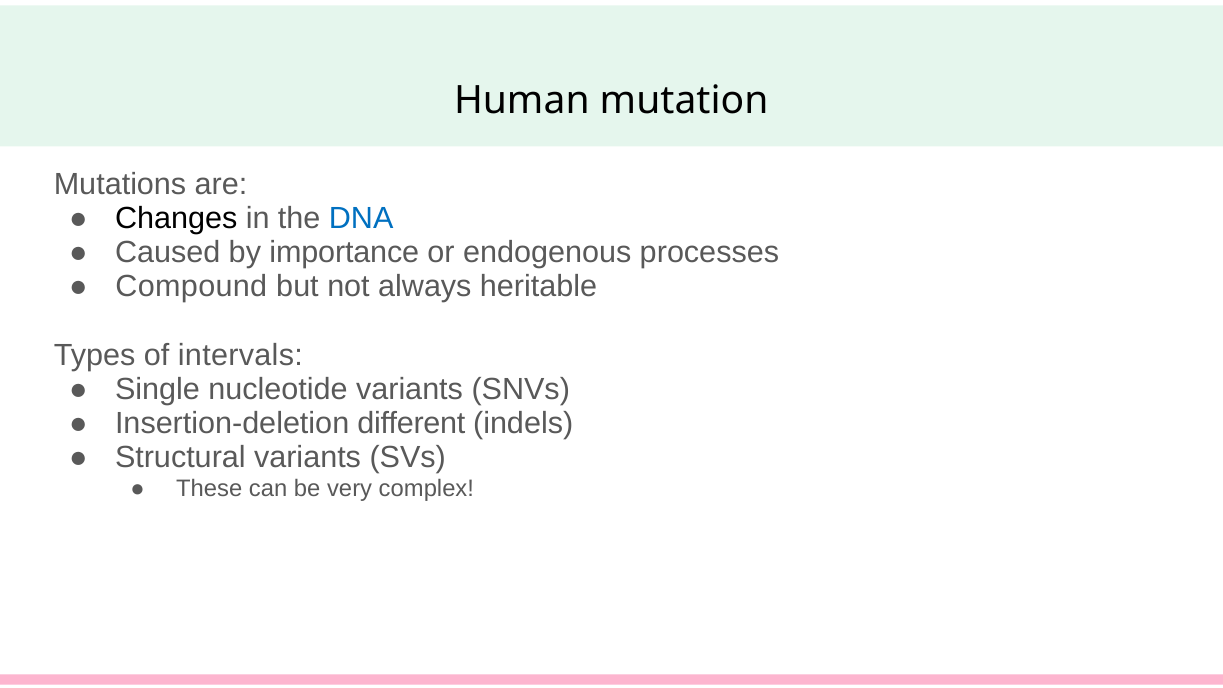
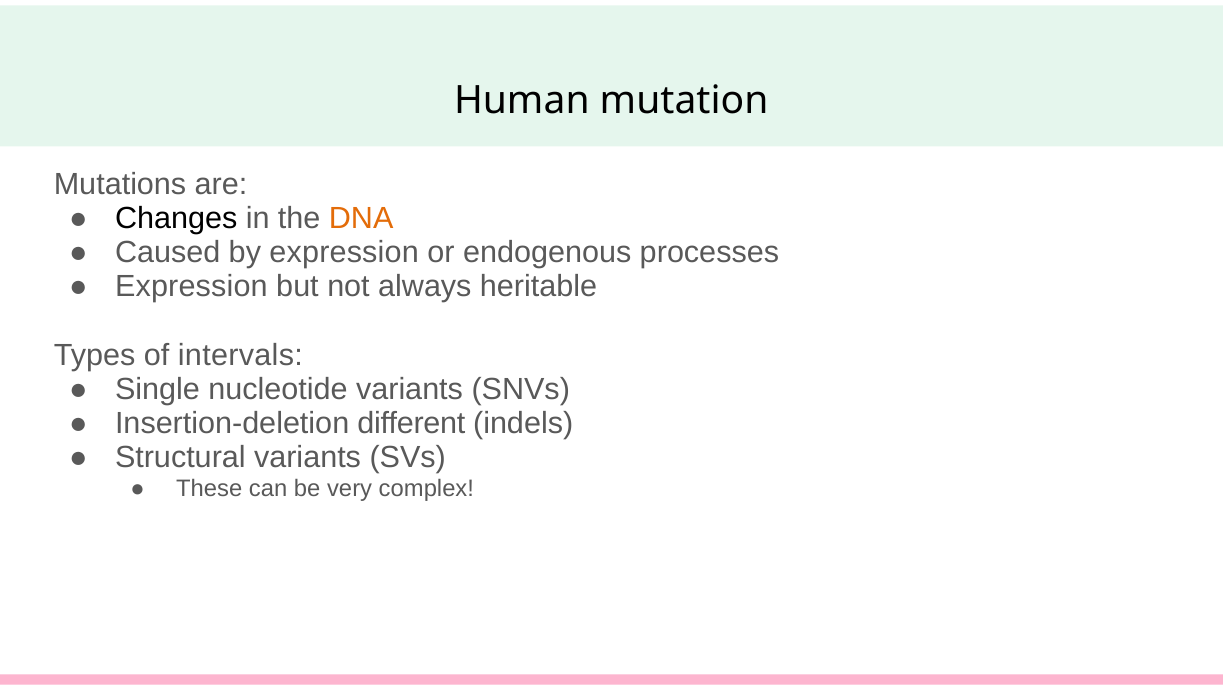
DNA colour: blue -> orange (361, 218)
by importance: importance -> expression (344, 252)
Compound: Compound -> Expression (191, 287)
